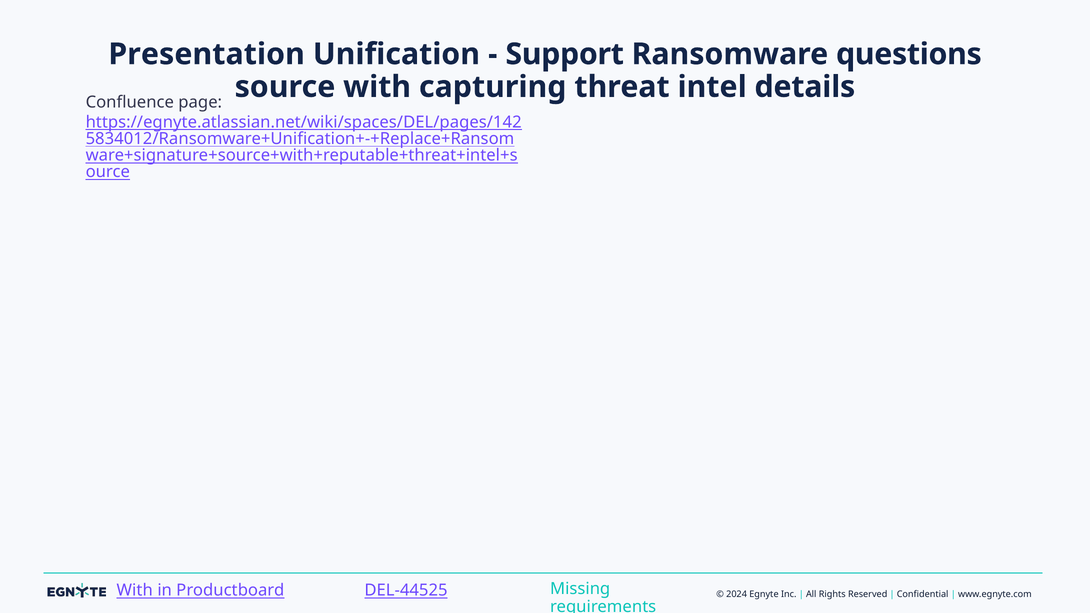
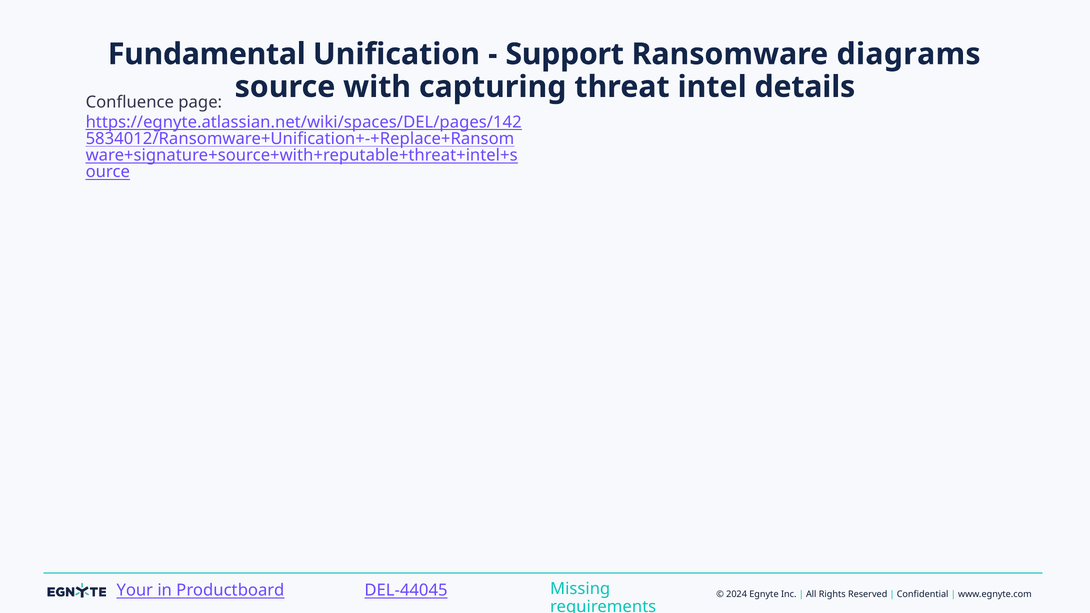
Presentation: Presentation -> Fundamental (207, 54)
questions: questions -> diagrams (909, 54)
With: With -> Your (135, 591)
DEL-44525: DEL-44525 -> DEL-44045 (406, 591)
